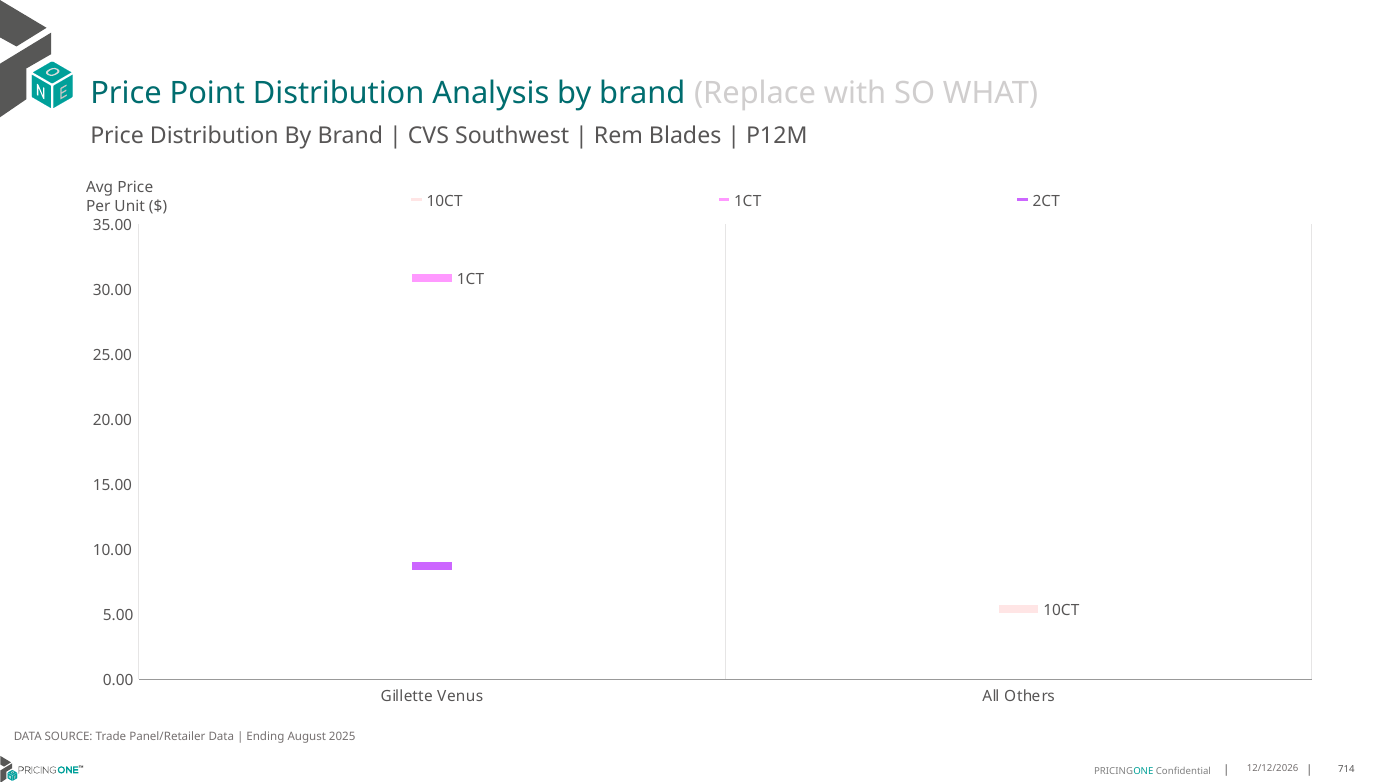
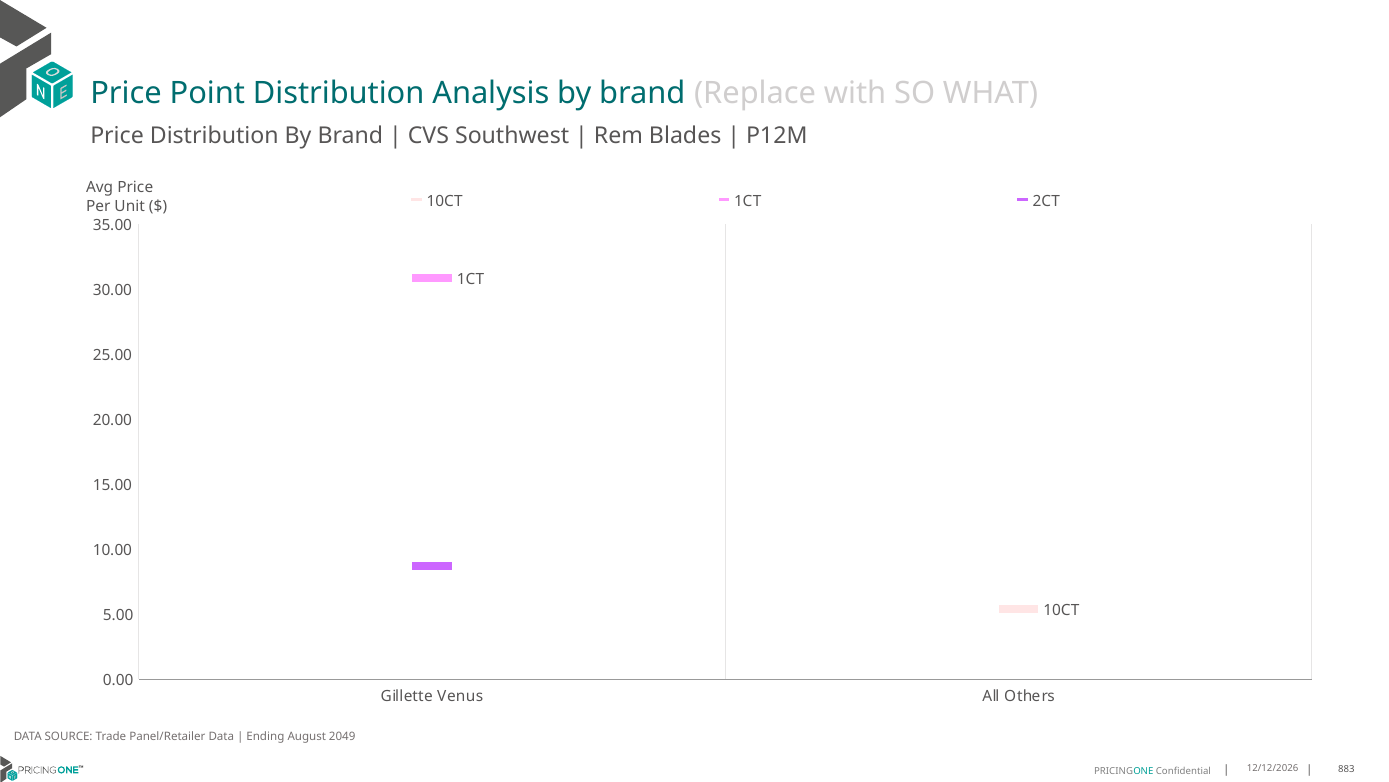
2025: 2025 -> 2049 (342, 736)
714: 714 -> 883 (1346, 768)
